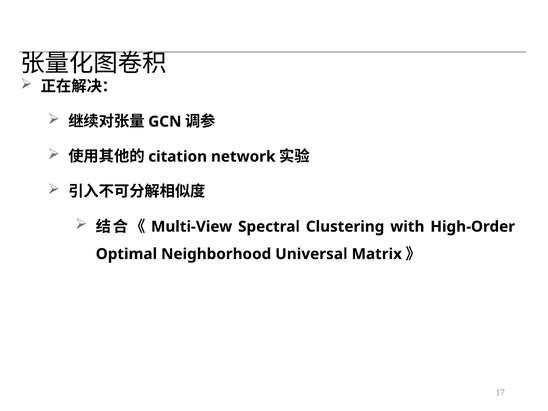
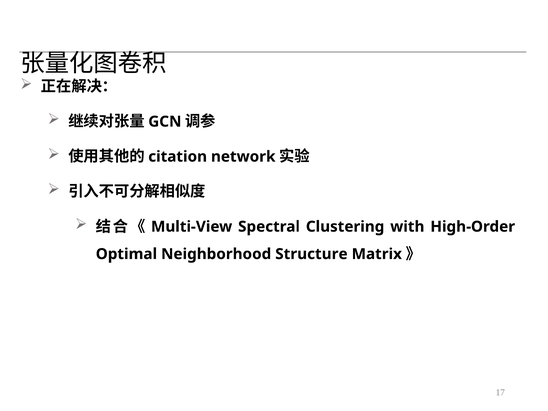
Universal: Universal -> Structure (311, 254)
